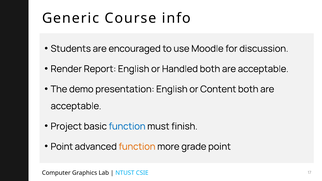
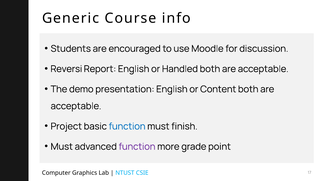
Render: Render -> Reversi (66, 69)
Point: Point -> Must (62, 147)
function colour: orange -> purple (137, 147)
